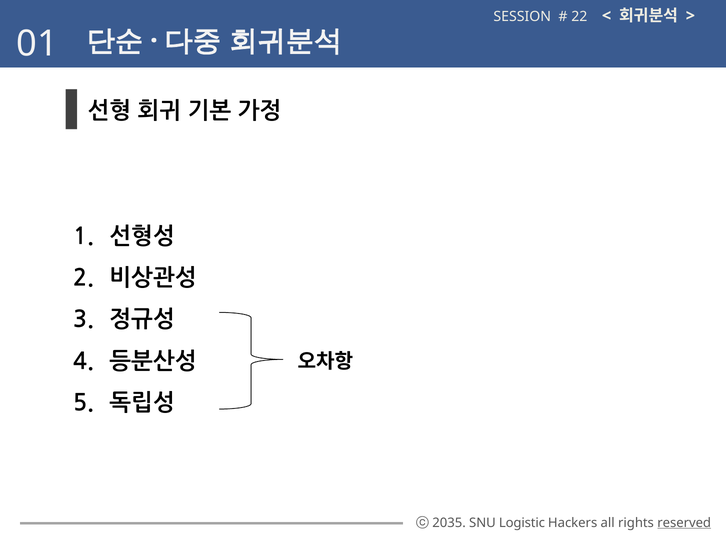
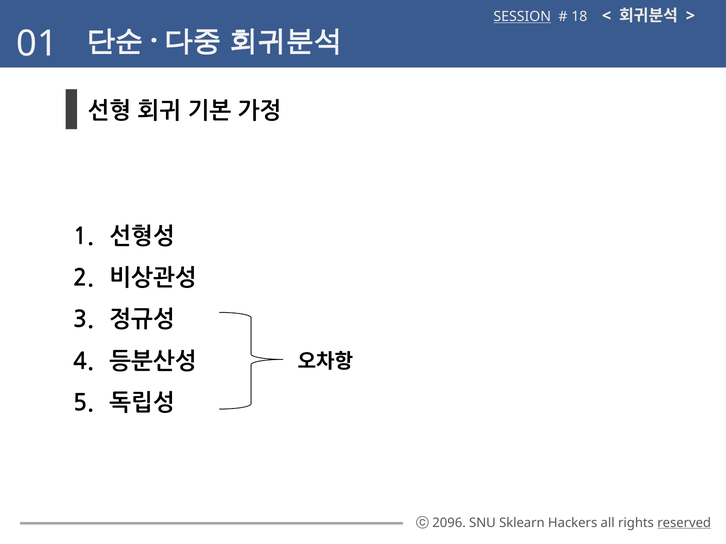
SESSION underline: none -> present (522, 17)
22: 22 -> 18 (579, 17)
2035: 2035 -> 2096 (449, 523)
Logistic: Logistic -> Sklearn (522, 523)
